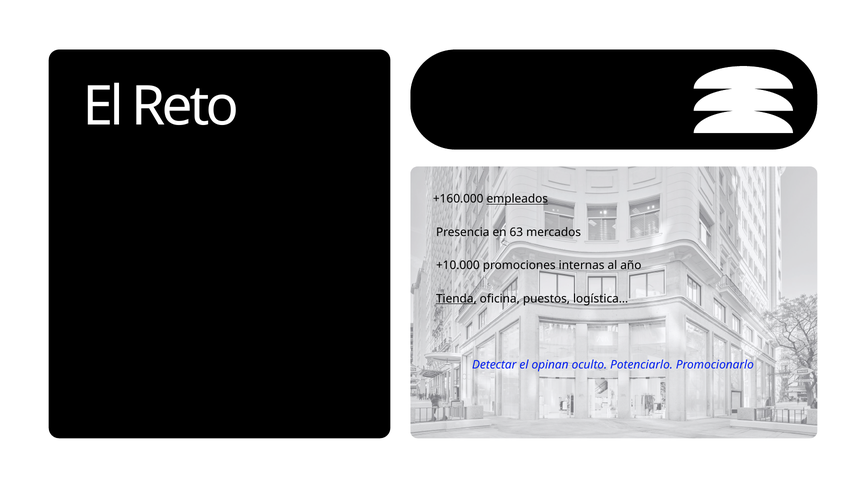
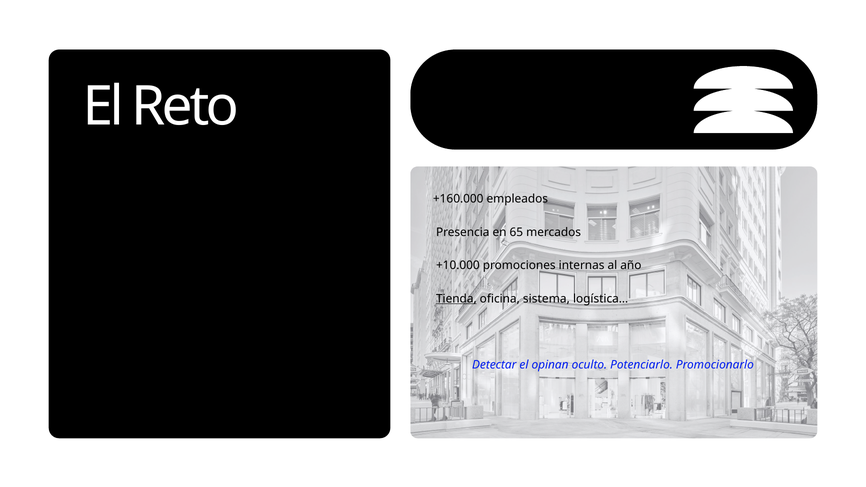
empleados underline: present -> none (517, 199)
63: 63 -> 65 (516, 232)
puestos: puestos -> sistema (546, 299)
